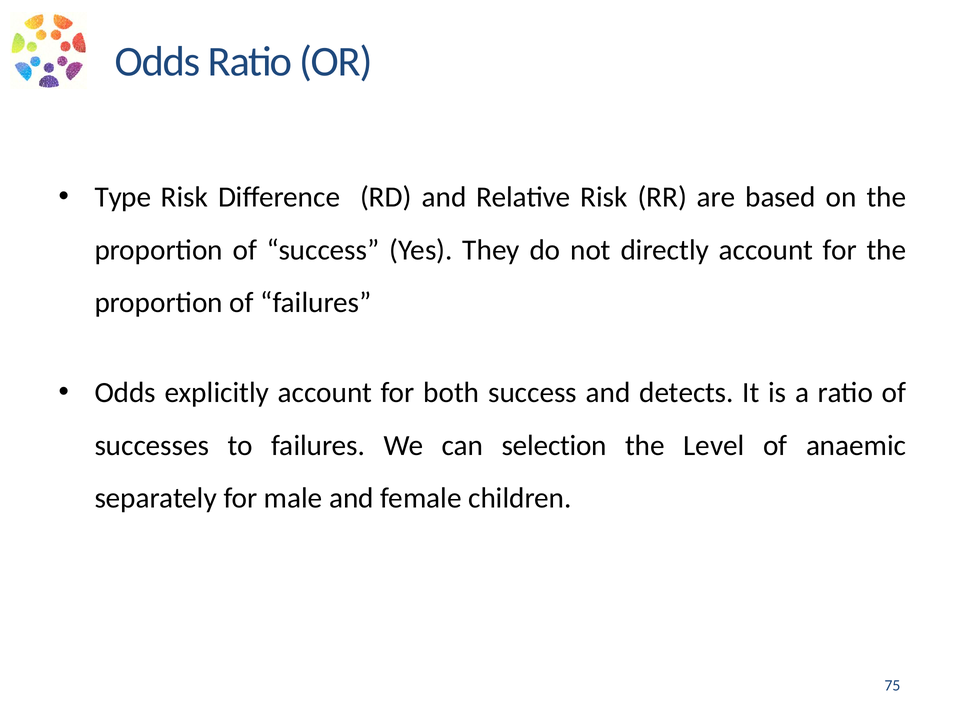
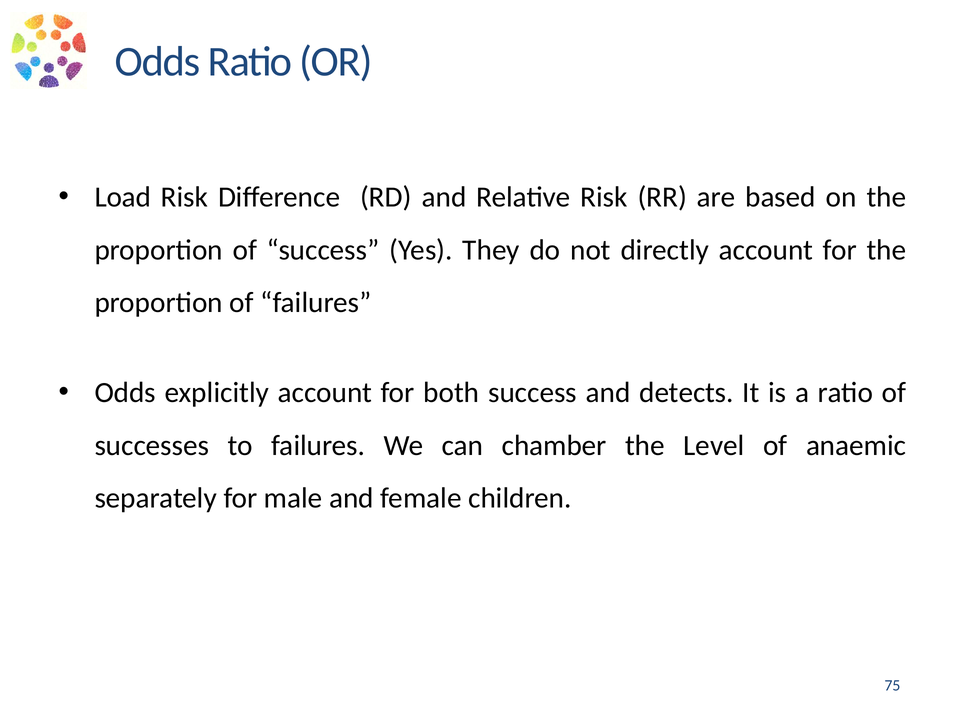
Type: Type -> Load (123, 197)
selection: selection -> chamber (554, 446)
